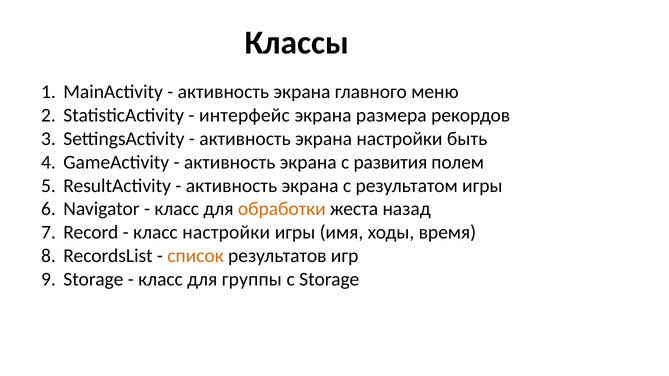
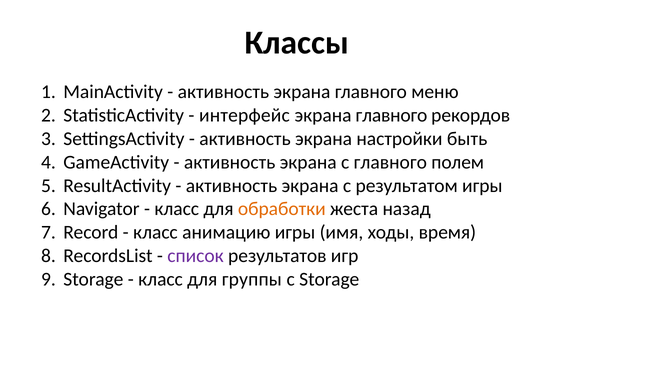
размера: размера -> главного (391, 116)
с развития: развития -> главного (390, 162)
класс настройки: настройки -> анимацию (226, 233)
список colour: orange -> purple (196, 256)
